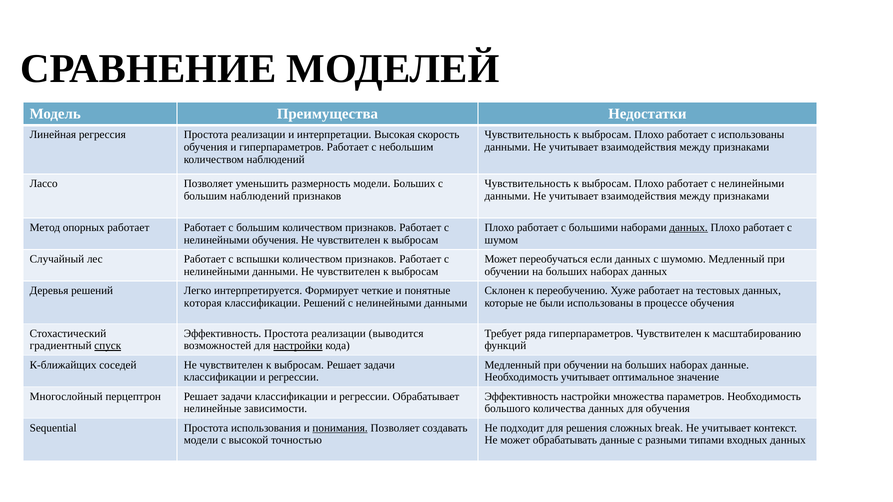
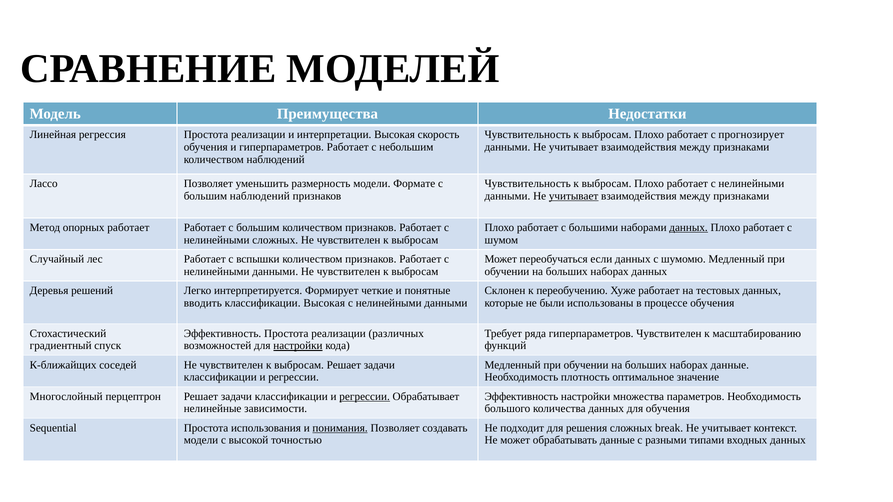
с использованы: использованы -> прогнозирует (751, 135)
модели Больших: Больших -> Формате (414, 184)
учитывает underline: none -> present (574, 196)
нелинейными обучения: обучения -> сложных (275, 240)
которая: которая -> вводить (203, 303)
классификации Решений: Решений -> Высокая (324, 303)
выводится: выводится -> различных (396, 334)
спуск underline: present -> none (108, 346)
Необходимость учитывает: учитывает -> плотность (585, 377)
регрессии underline: none -> present (365, 397)
